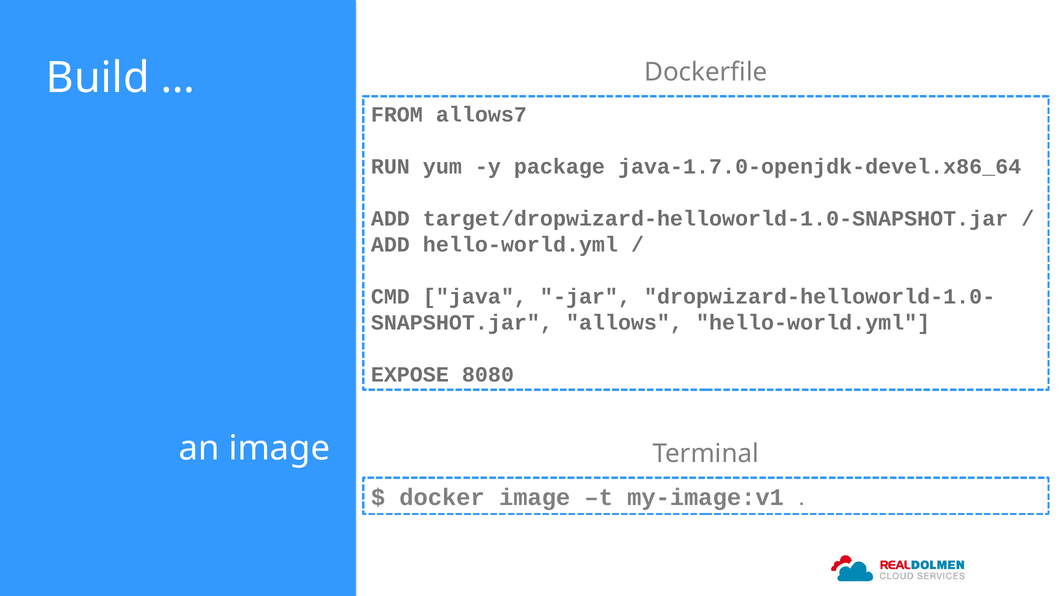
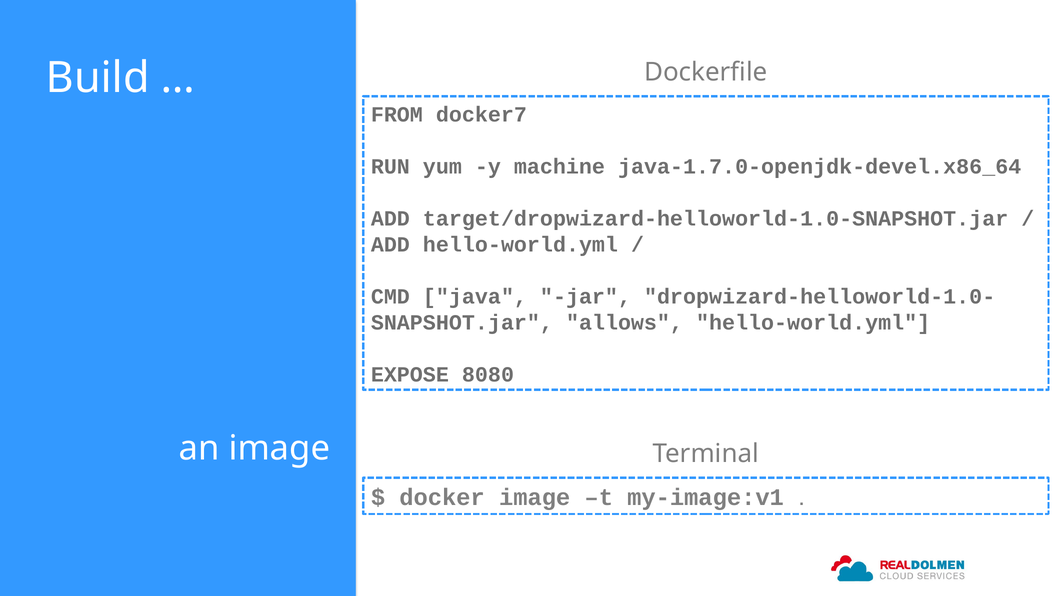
allows7: allows7 -> docker7 (481, 115)
package: package -> machine (559, 167)
